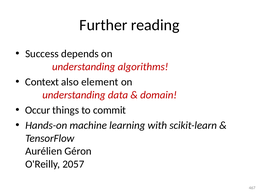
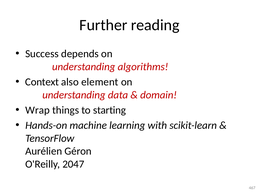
Occur: Occur -> Wrap (38, 110)
commit: commit -> starting (110, 110)
2057: 2057 -> 2047 (73, 164)
